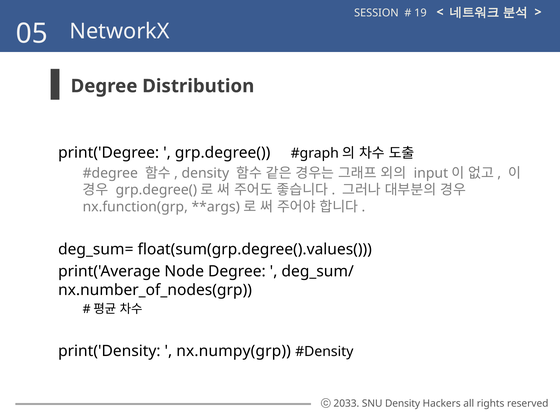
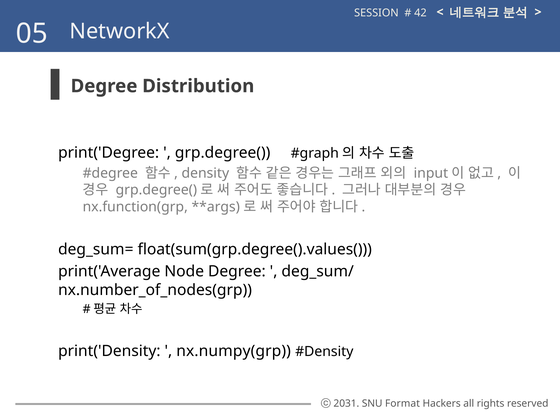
19: 19 -> 42 (420, 13)
2033: 2033 -> 2031 (346, 404)
SNU Density: Density -> Format (402, 404)
